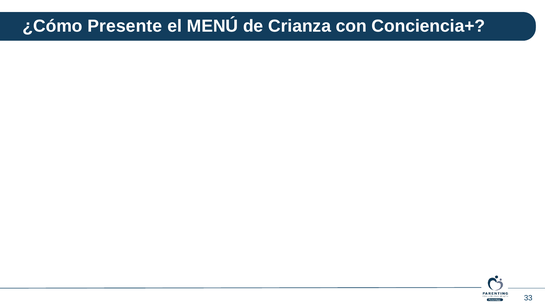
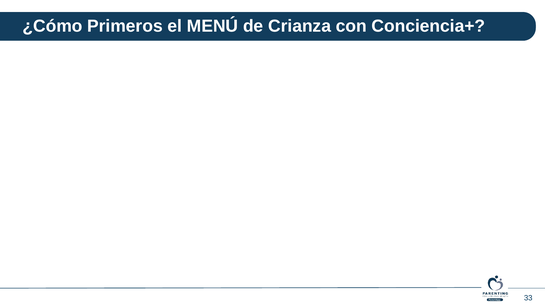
Presente: Presente -> Primeros (125, 26)
